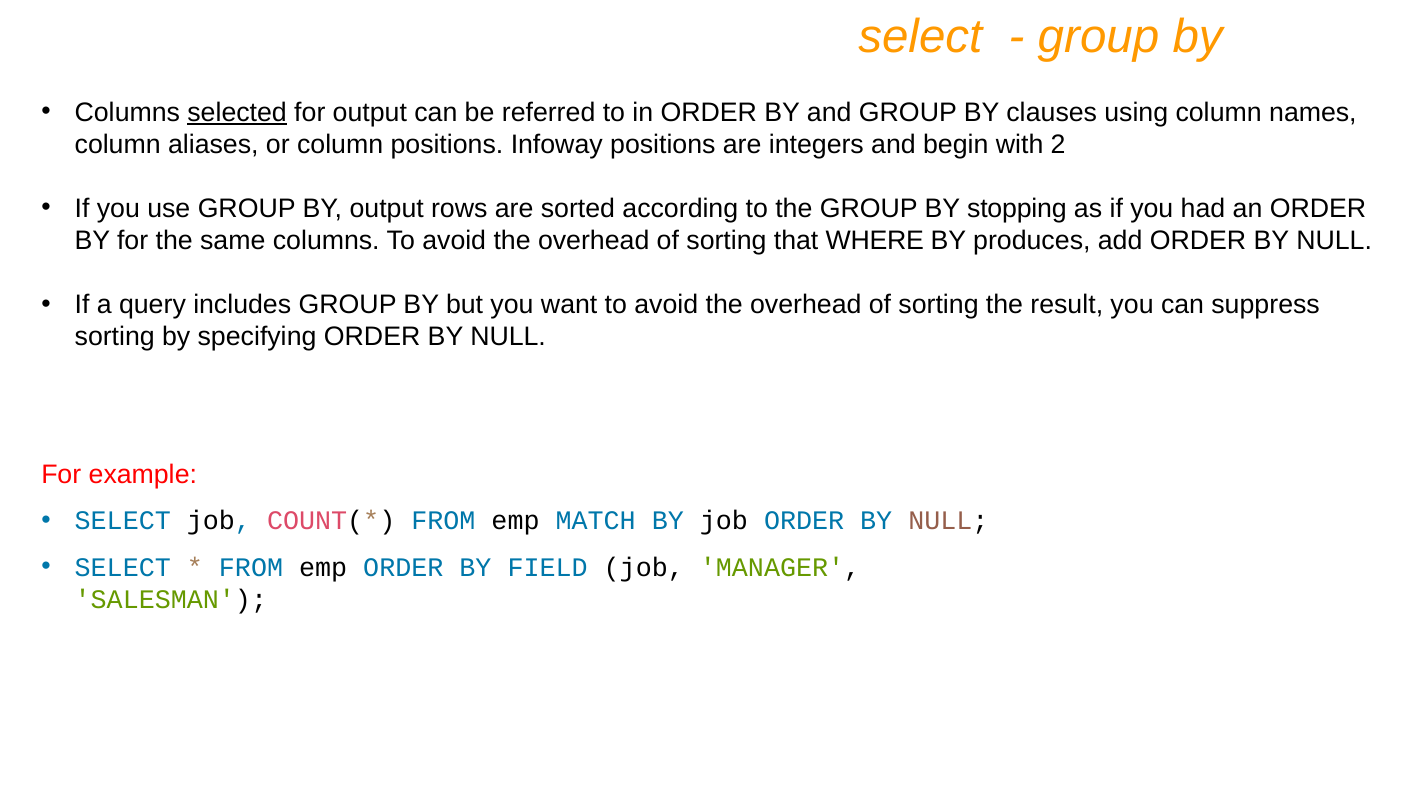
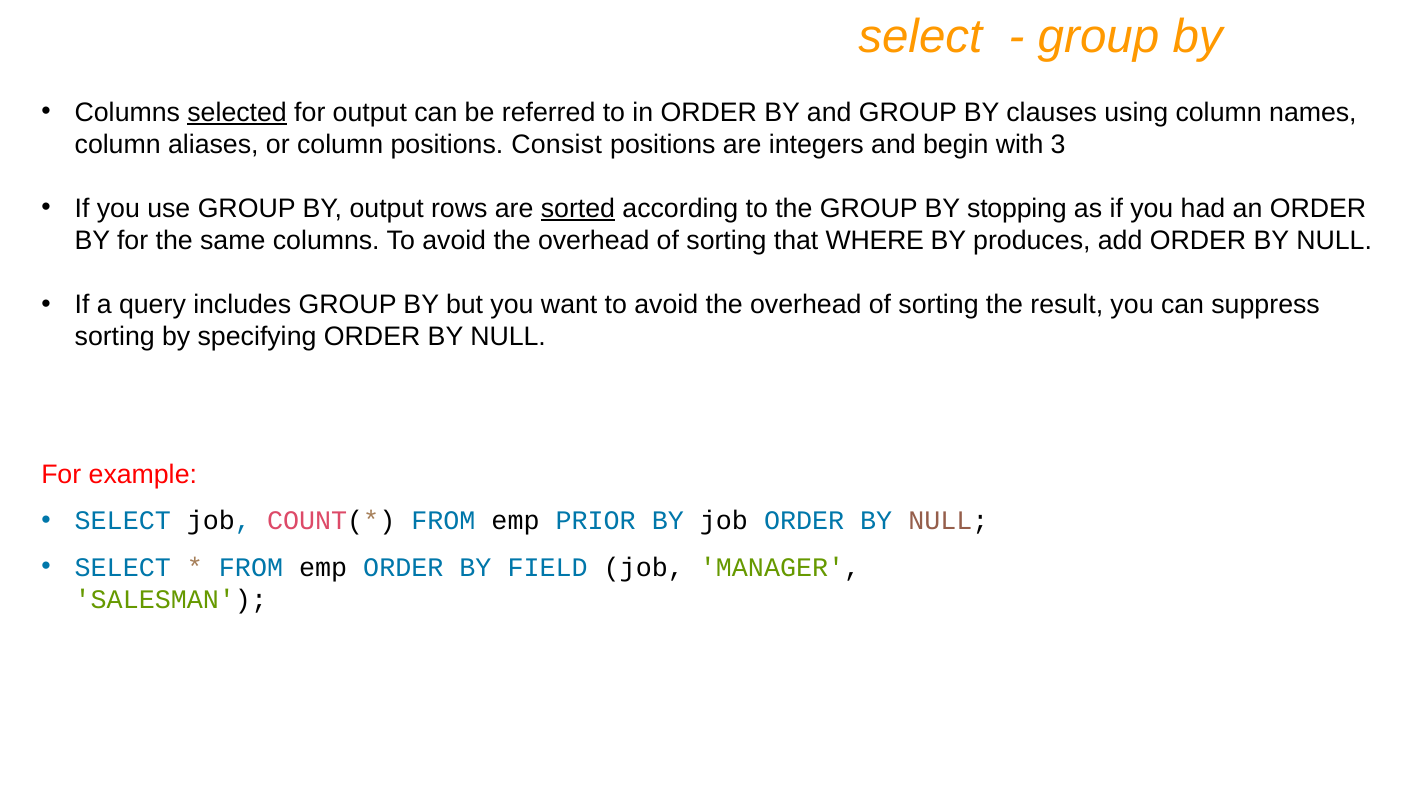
Infoway: Infoway -> Consist (557, 144)
2: 2 -> 3 (1058, 144)
sorted underline: none -> present (578, 208)
MATCH: MATCH -> PRIOR (596, 521)
